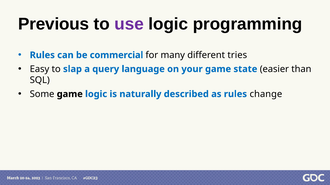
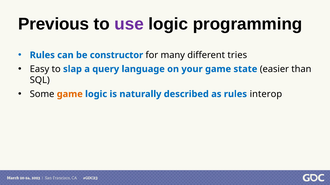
commercial: commercial -> constructor (117, 55)
game colour: black -> orange (70, 94)
change: change -> interop (266, 94)
